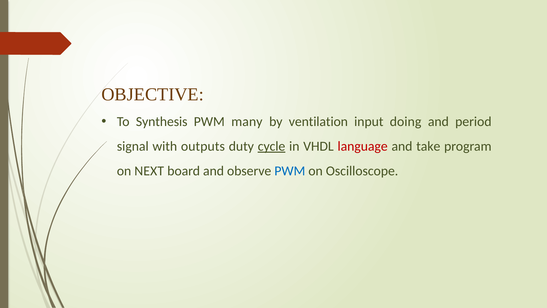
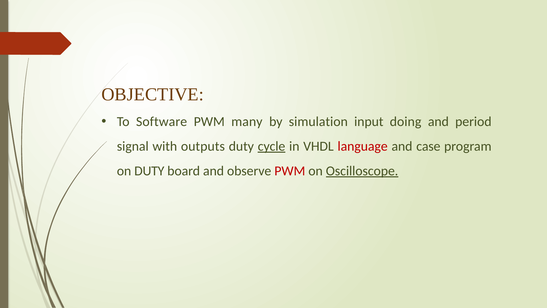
Synthesis: Synthesis -> Software (162, 122)
ventilation: ventilation -> simulation (318, 122)
take: take -> case (428, 146)
on NEXT: NEXT -> DUTY (149, 171)
PWM colour: blue -> red (290, 171)
Oscilloscope underline: none -> present (362, 171)
